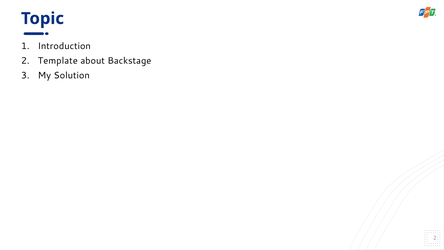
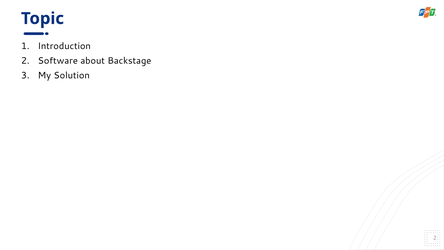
Template: Template -> Software (58, 61)
